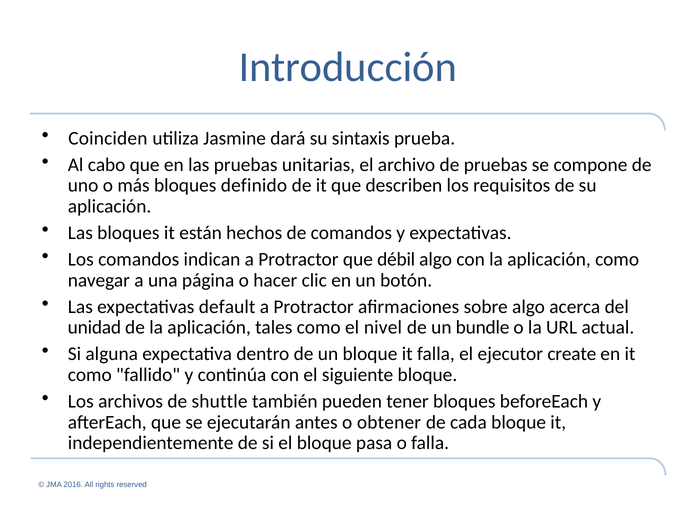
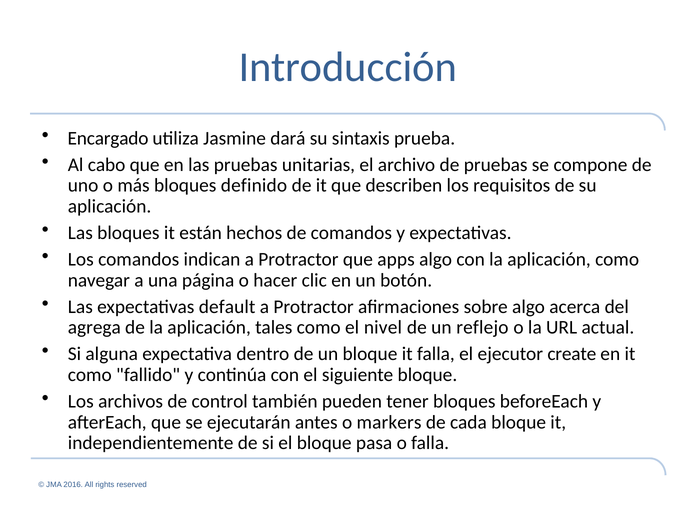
Coinciden: Coinciden -> Encargado (108, 138)
débil: débil -> apps (396, 259)
unidad: unidad -> agrega (94, 328)
bundle: bundle -> reflejo (482, 328)
shuttle: shuttle -> control (220, 401)
obtener: obtener -> markers (389, 422)
